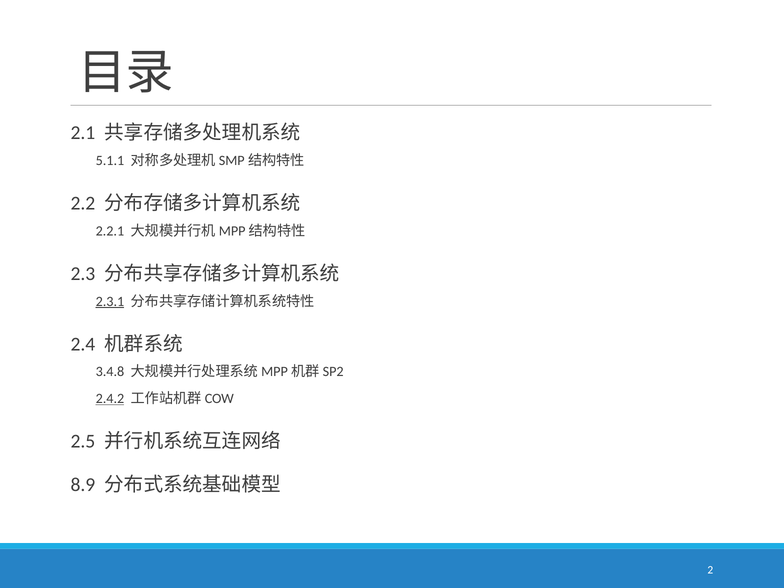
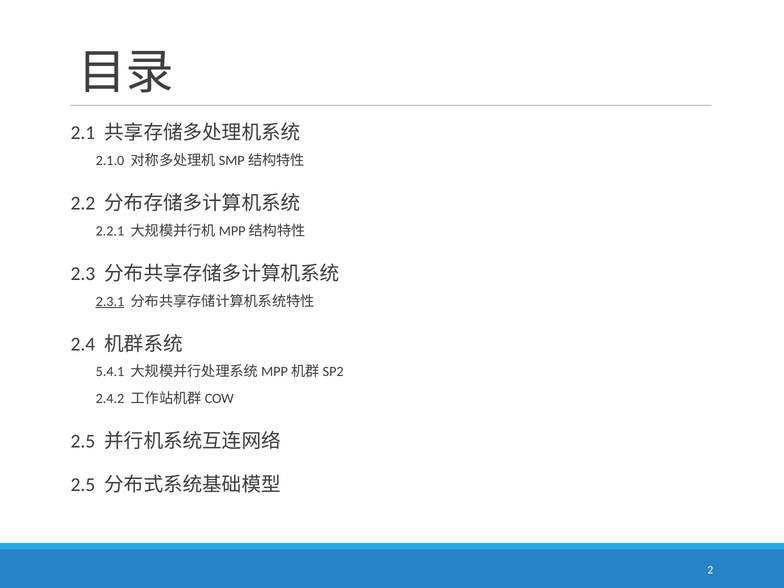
5.1.1: 5.1.1 -> 2.1.0 (110, 161)
3.4.8: 3.4.8 -> 5.4.1 (110, 372)
2.4.2 underline: present -> none (110, 399)
8.9: 8.9 -> 2.5 (83, 485)
